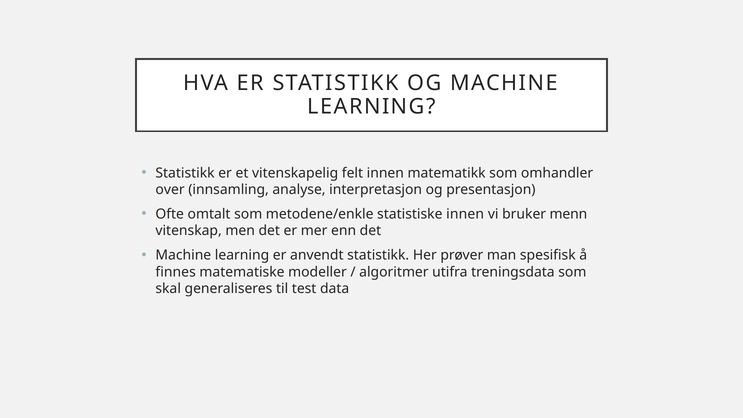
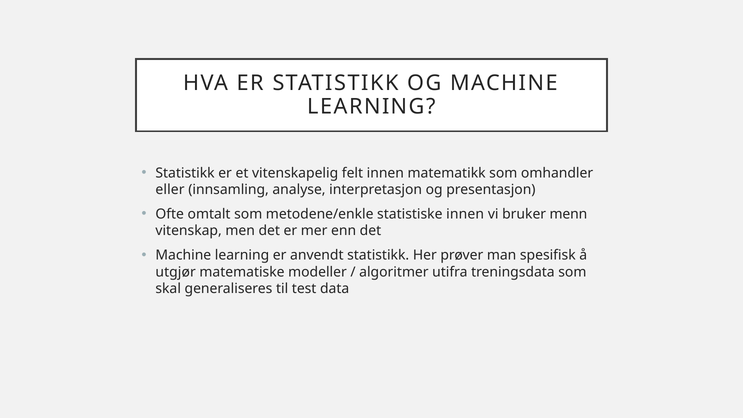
over: over -> eller (170, 190)
finnes: finnes -> utgjør (176, 272)
